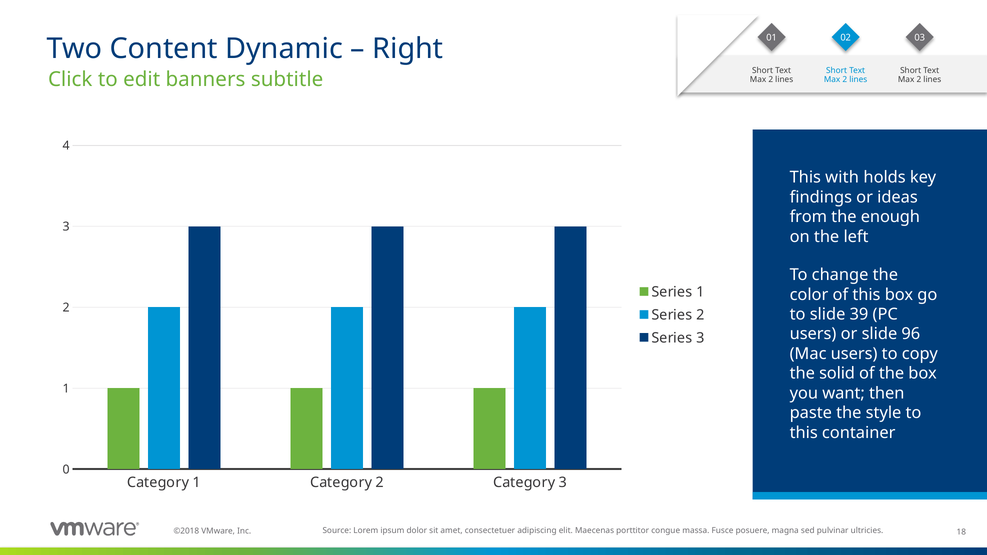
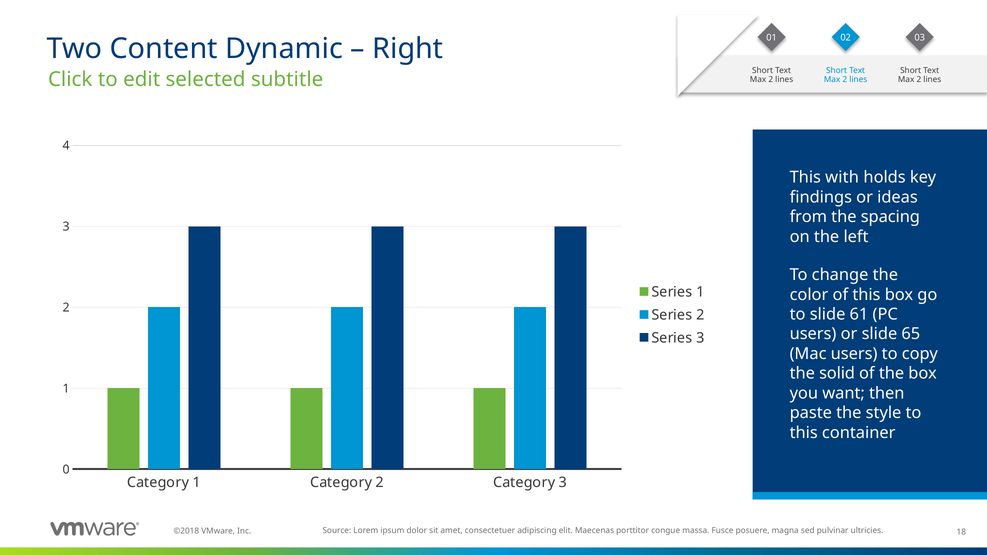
banners: banners -> selected (205, 80)
enough: enough -> spacing (890, 217)
39: 39 -> 61 (859, 315)
96: 96 -> 65 (911, 334)
